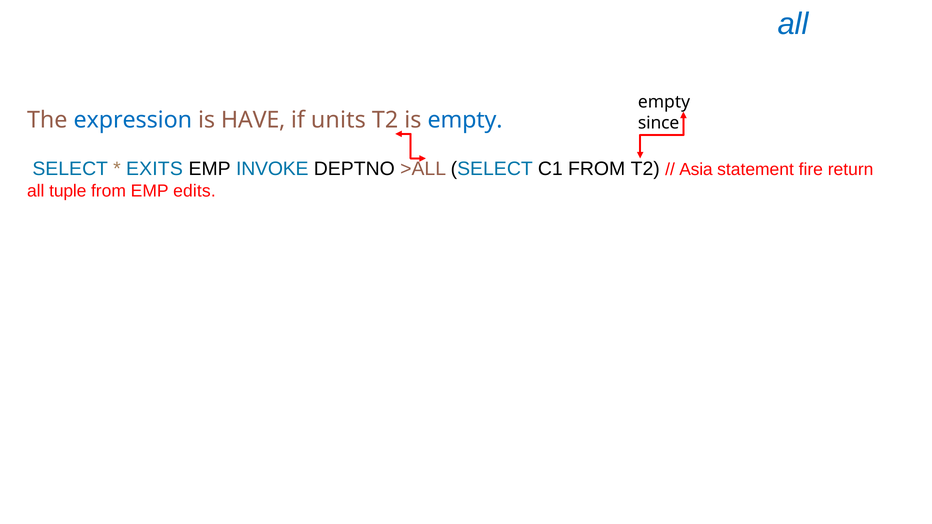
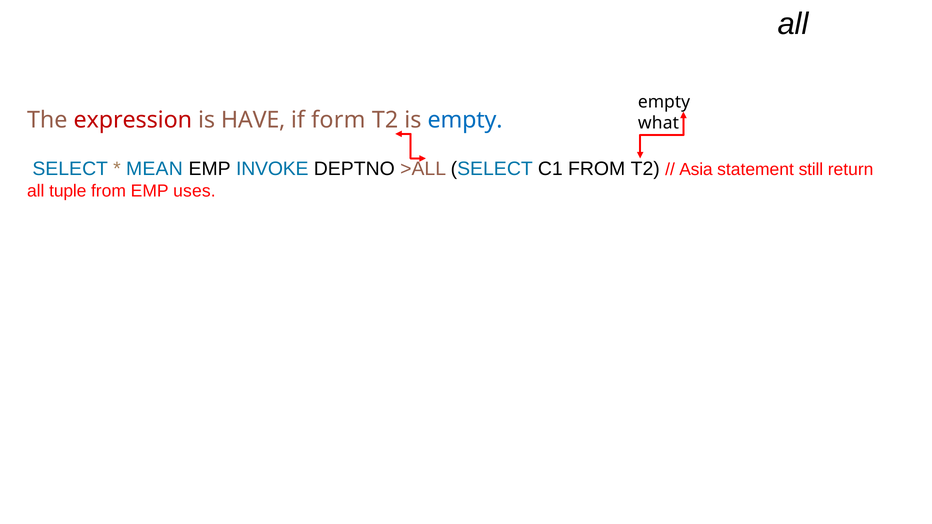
all colour: blue -> black (793, 24)
expression colour: blue -> red (133, 120)
units: units -> form (338, 120)
since: since -> what (659, 123)
EXITS: EXITS -> MEAN (154, 169)
fire: fire -> still (811, 170)
edits: edits -> uses (194, 191)
